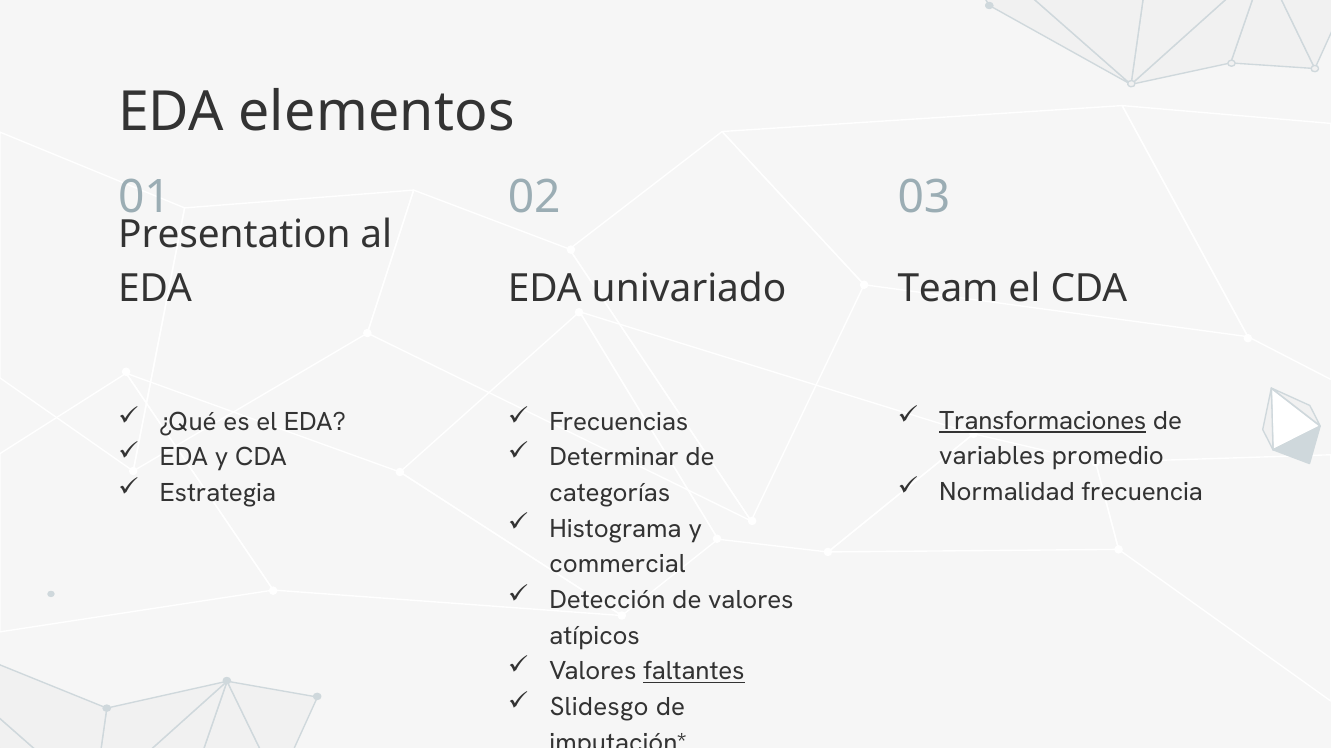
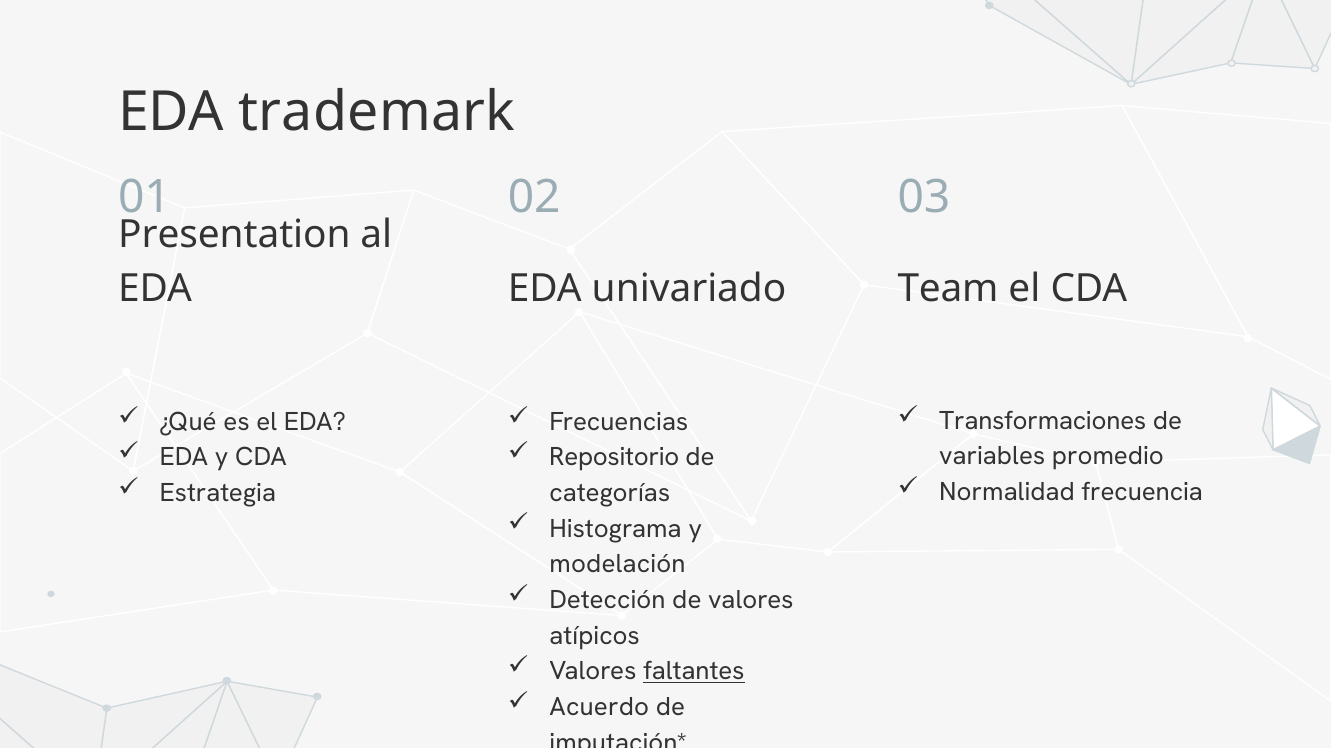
elementos: elementos -> trademark (377, 112)
Transformaciones underline: present -> none (1043, 421)
Determinar: Determinar -> Repositorio (614, 458)
commercial: commercial -> modelación (618, 565)
Slidesgo: Slidesgo -> Acuerdo (599, 708)
